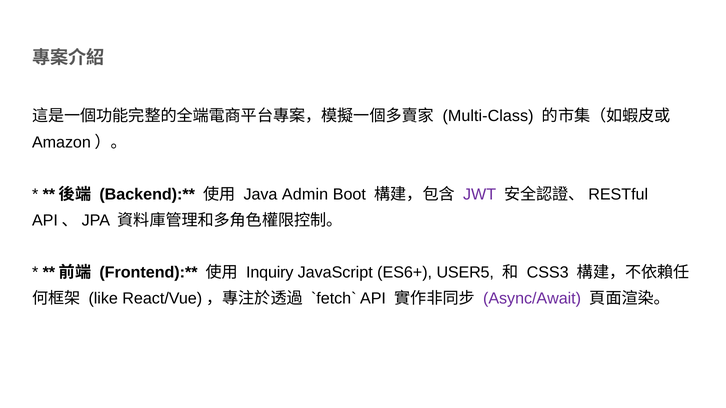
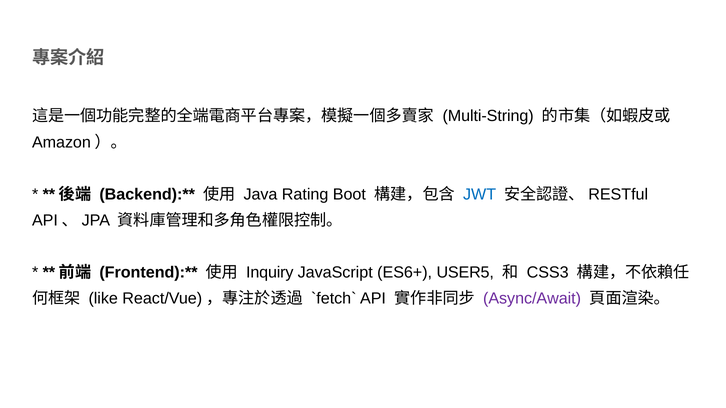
Multi-Class: Multi-Class -> Multi-String (488, 116)
Admin: Admin -> Rating (305, 194)
JWT colour: purple -> blue (480, 194)
